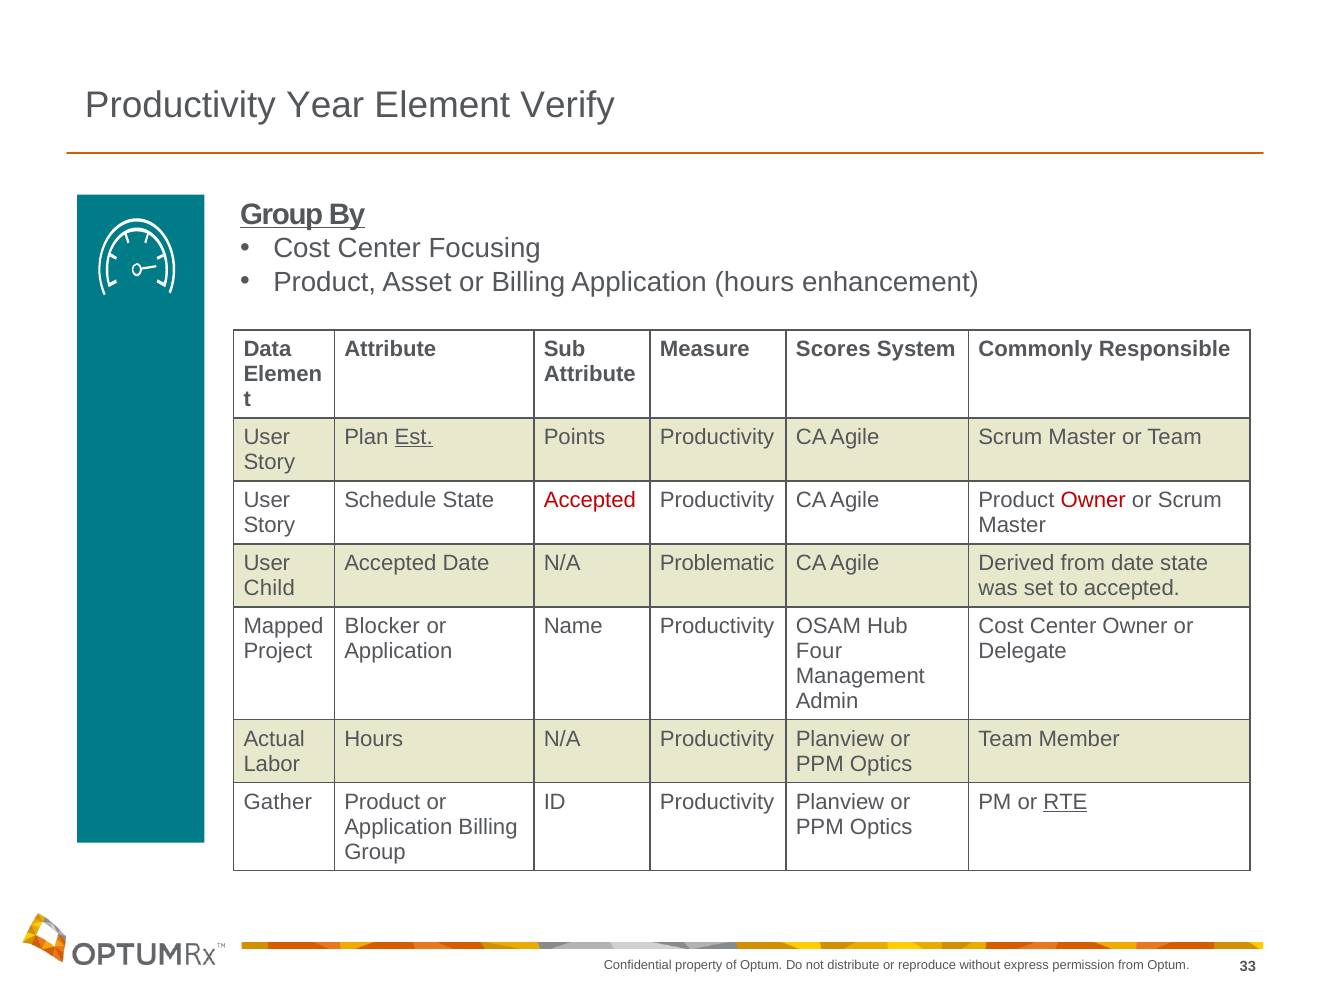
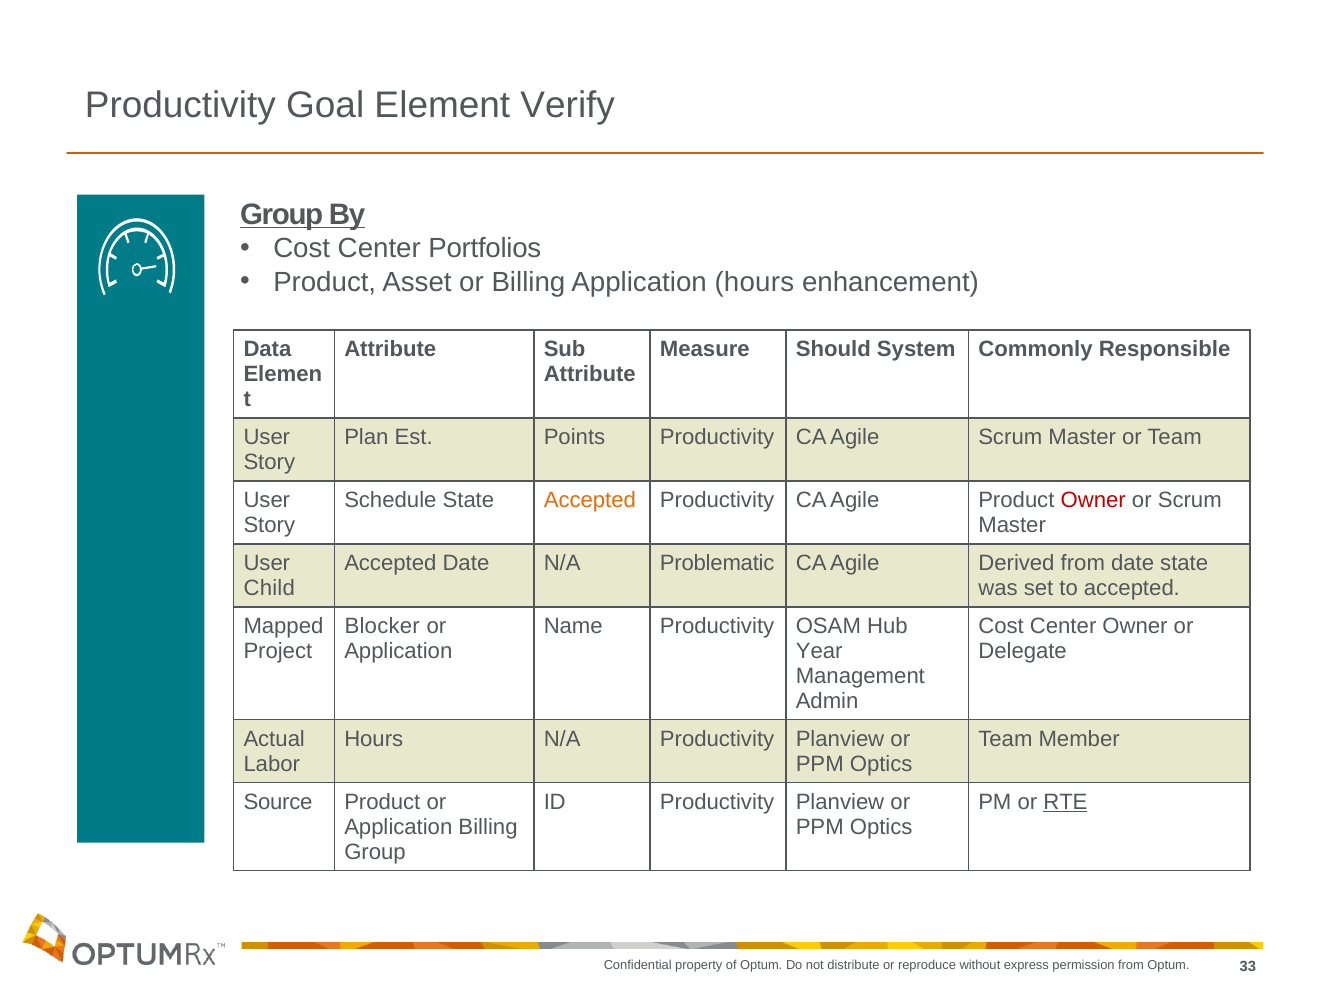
Year: Year -> Goal (325, 106)
Focusing: Focusing -> Portfolios (485, 249)
Scores: Scores -> Should (833, 349)
Est underline: present -> none (414, 437)
Accepted colour: red -> orange (590, 500)
Four: Four -> Year (819, 651)
Gather: Gather -> Source (278, 802)
